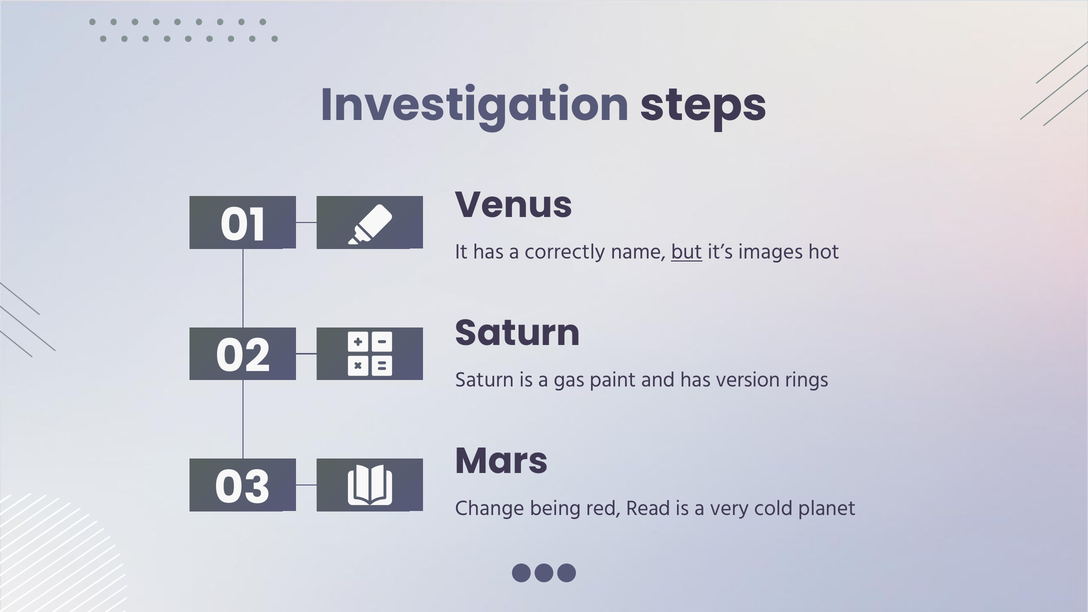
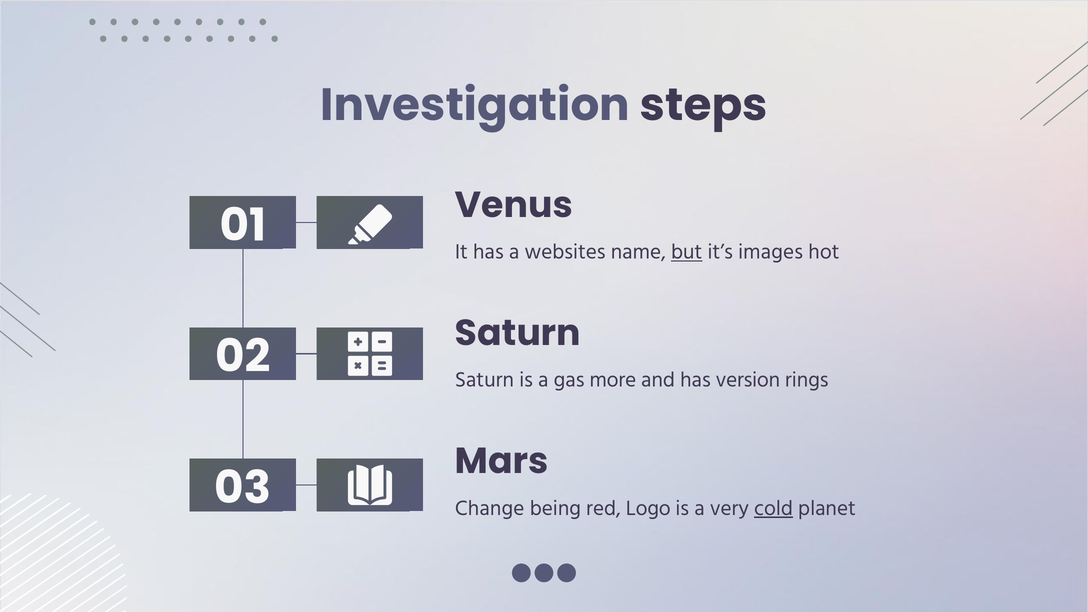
correctly: correctly -> websites (565, 252)
paint: paint -> more (613, 380)
Read: Read -> Logo (648, 508)
cold underline: none -> present (773, 508)
